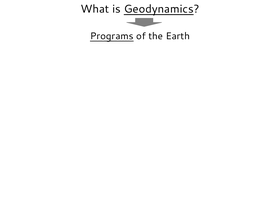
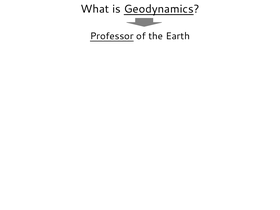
Programs: Programs -> Professor (112, 36)
